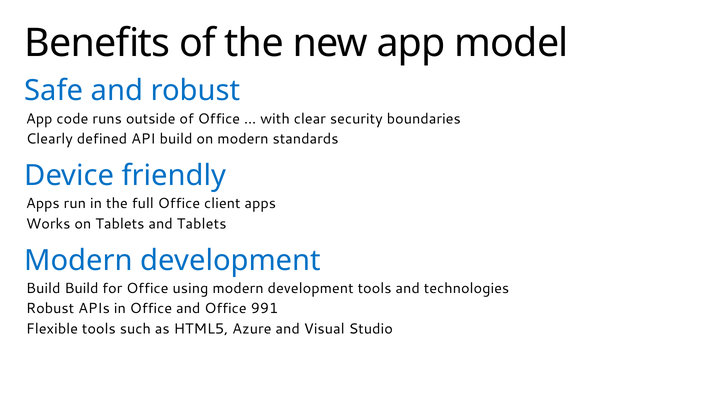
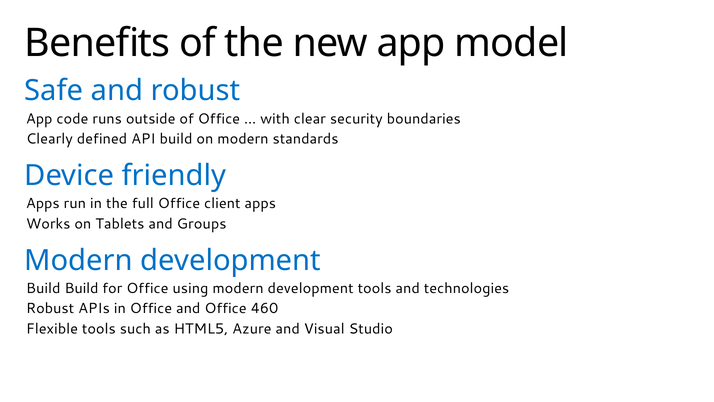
and Tablets: Tablets -> Groups (202, 224)
991: 991 -> 460 (264, 308)
